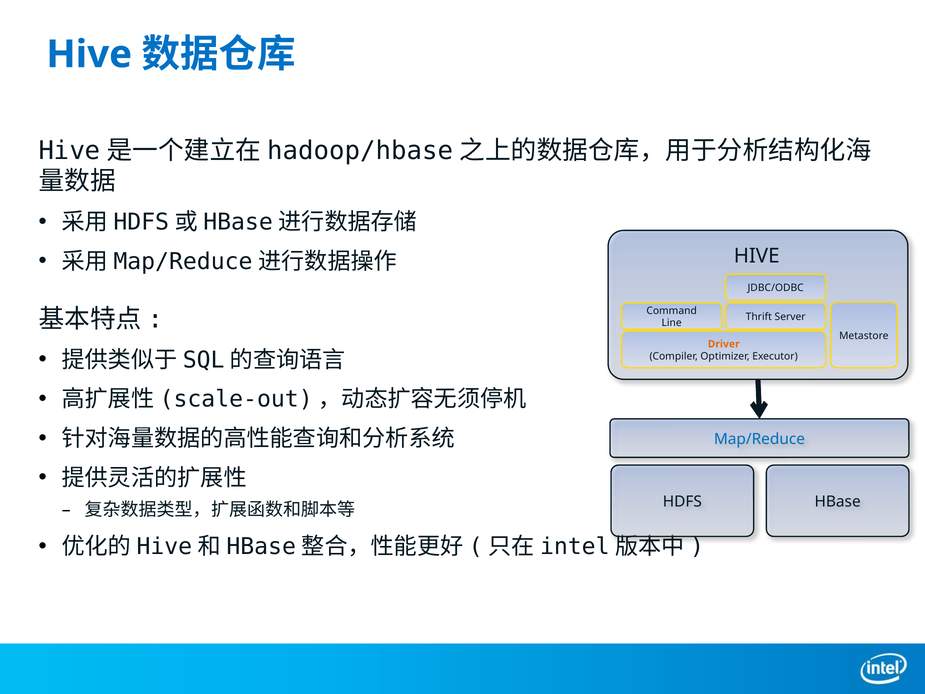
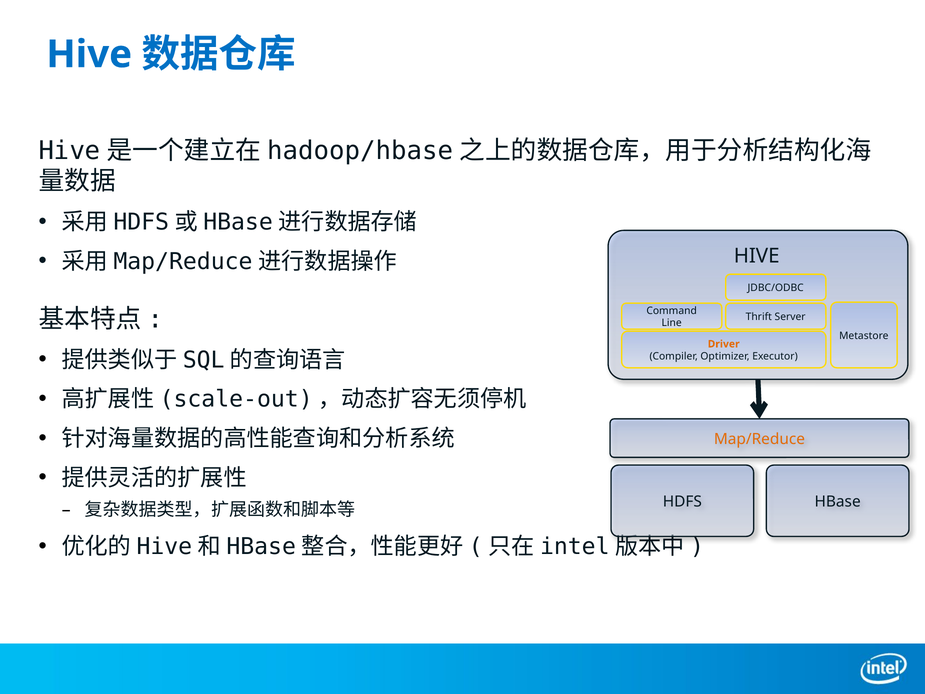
Map/Reduce colour: blue -> orange (759, 439)
